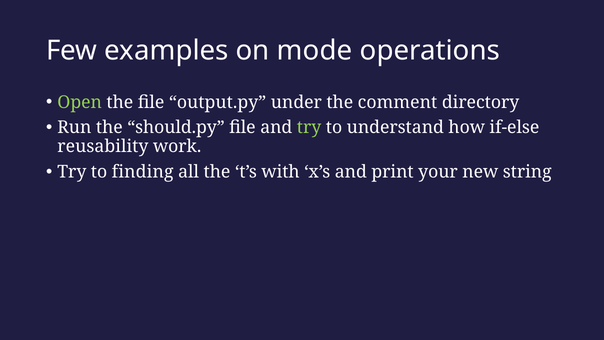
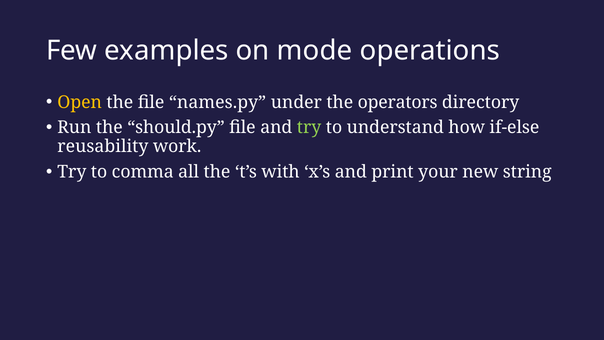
Open colour: light green -> yellow (80, 102)
output.py: output.py -> names.py (218, 102)
comment: comment -> operators (398, 102)
finding: finding -> comma (143, 172)
